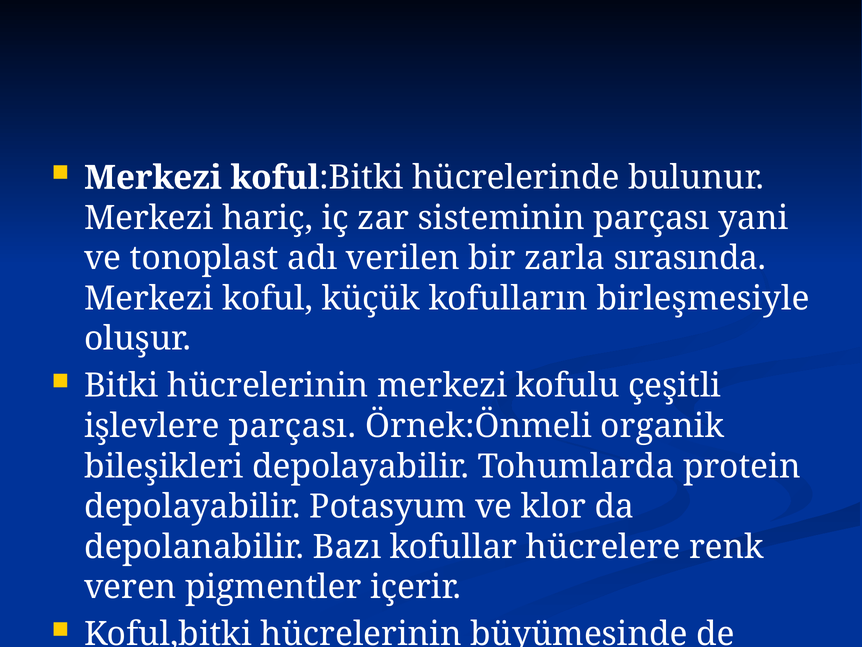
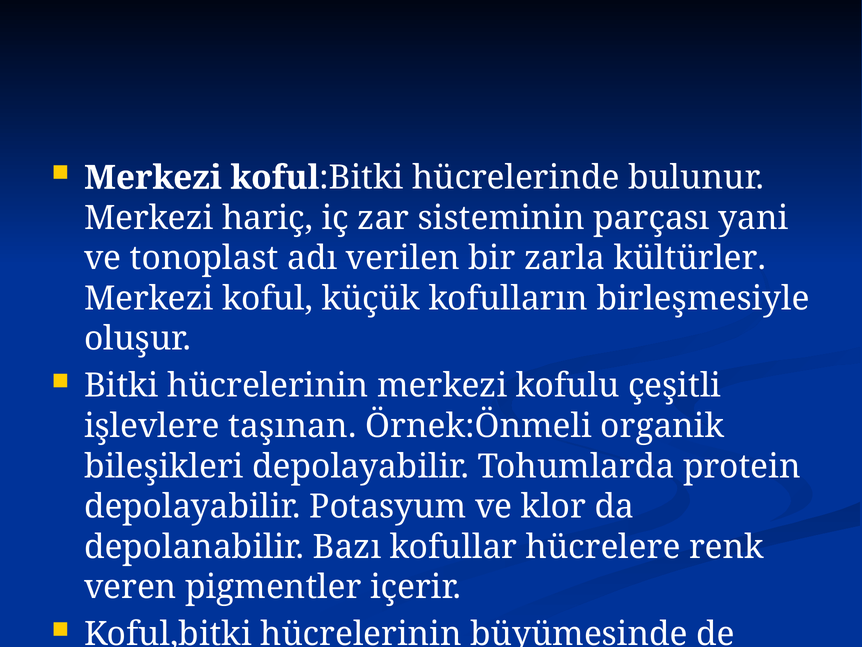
sırasında: sırasında -> kültürler (690, 258)
işlevlere parçası: parçası -> taşınan (292, 426)
